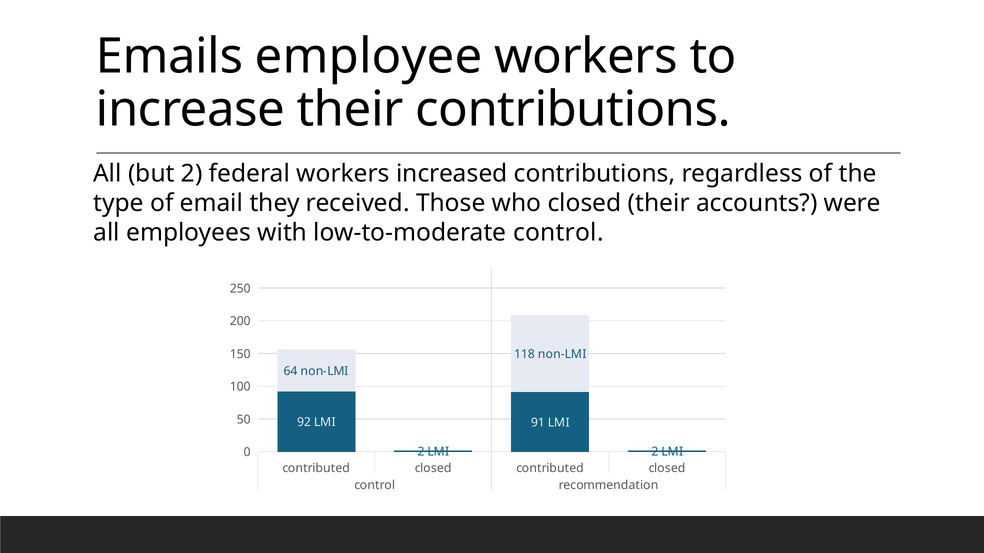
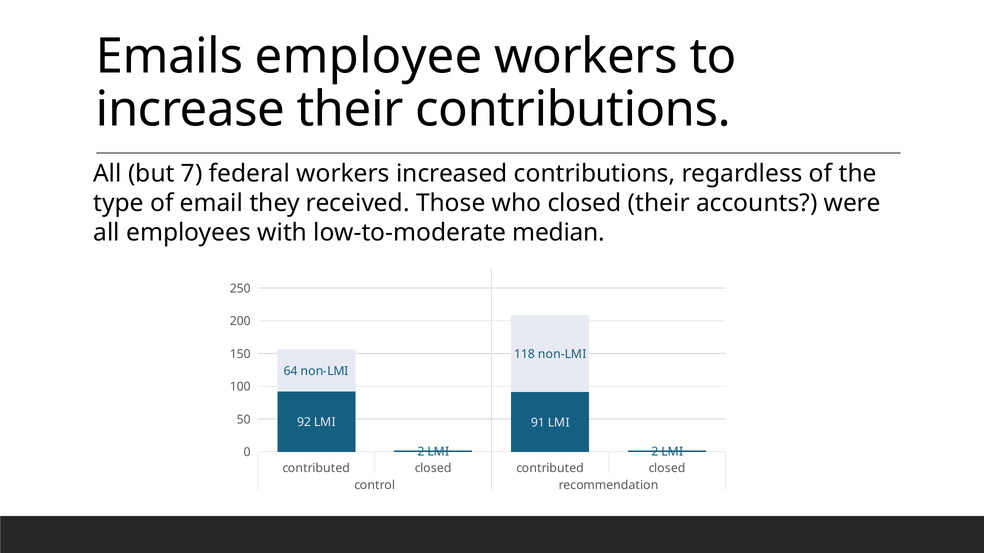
but 2: 2 -> 7 (192, 174)
low-to-moderate control: control -> median (559, 233)
